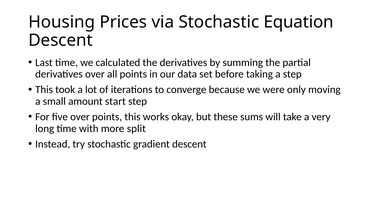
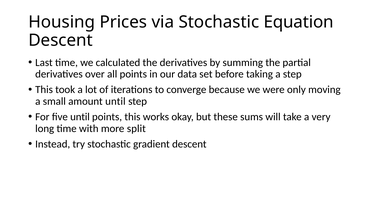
amount start: start -> until (115, 102)
five over: over -> until (80, 117)
